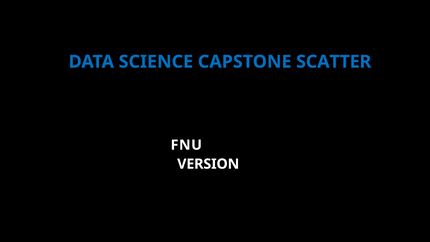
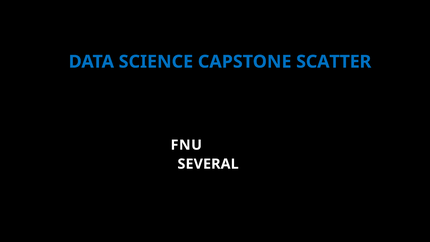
VERSION: VERSION -> SEVERAL (208, 164)
